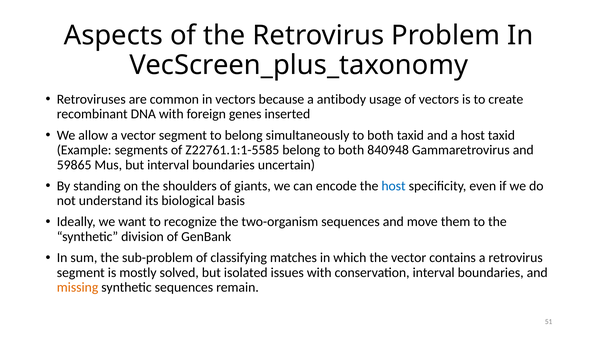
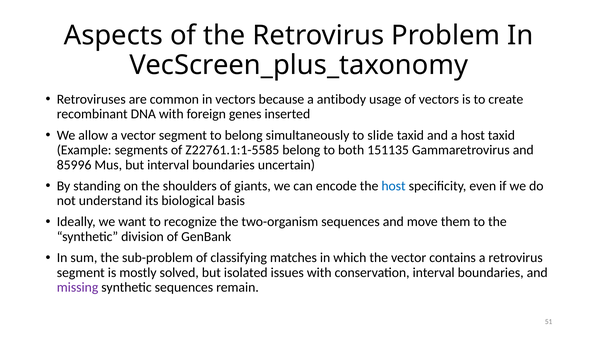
simultaneously to both: both -> slide (380, 135)
840948: 840948 -> 151135 (388, 150)
59865: 59865 -> 85996 (74, 165)
missing colour: orange -> purple (78, 287)
